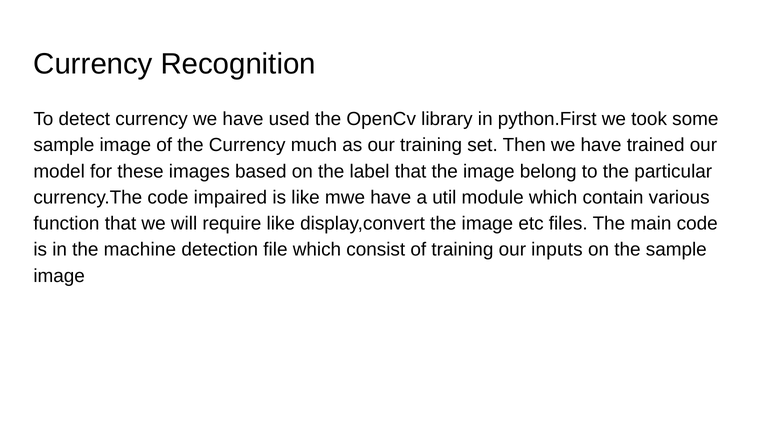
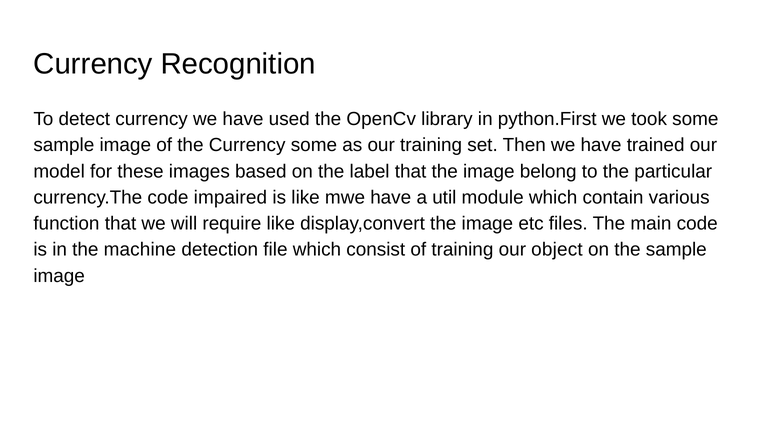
Currency much: much -> some (314, 145)
inputs: inputs -> object (557, 250)
